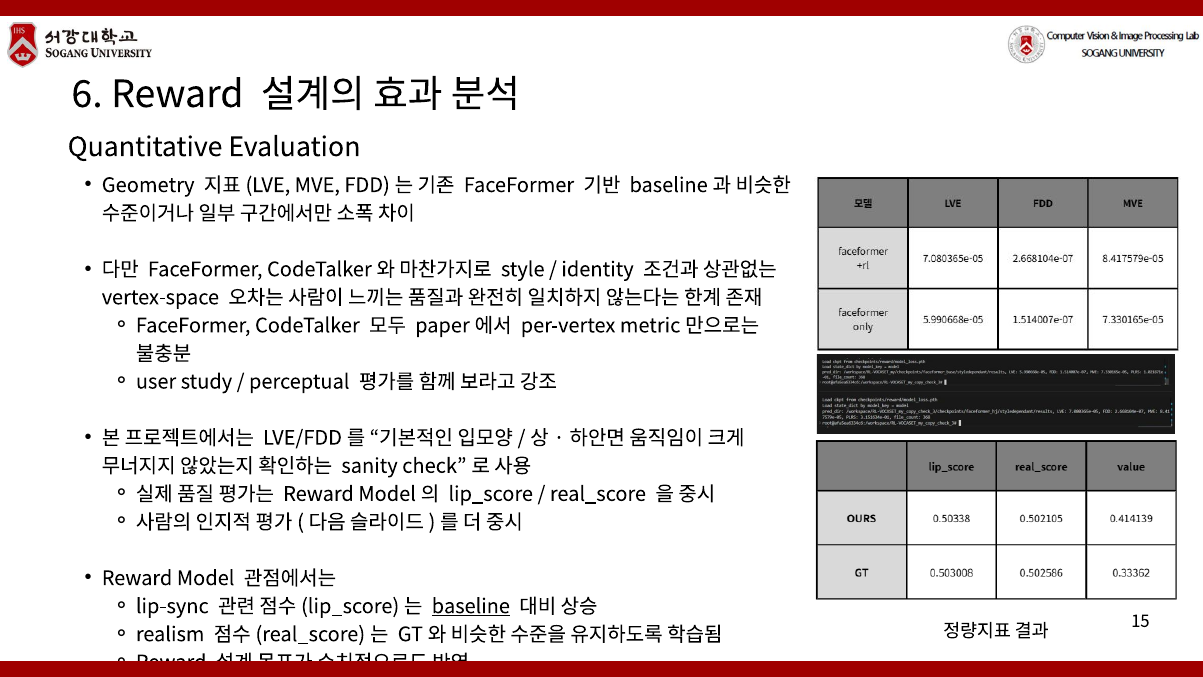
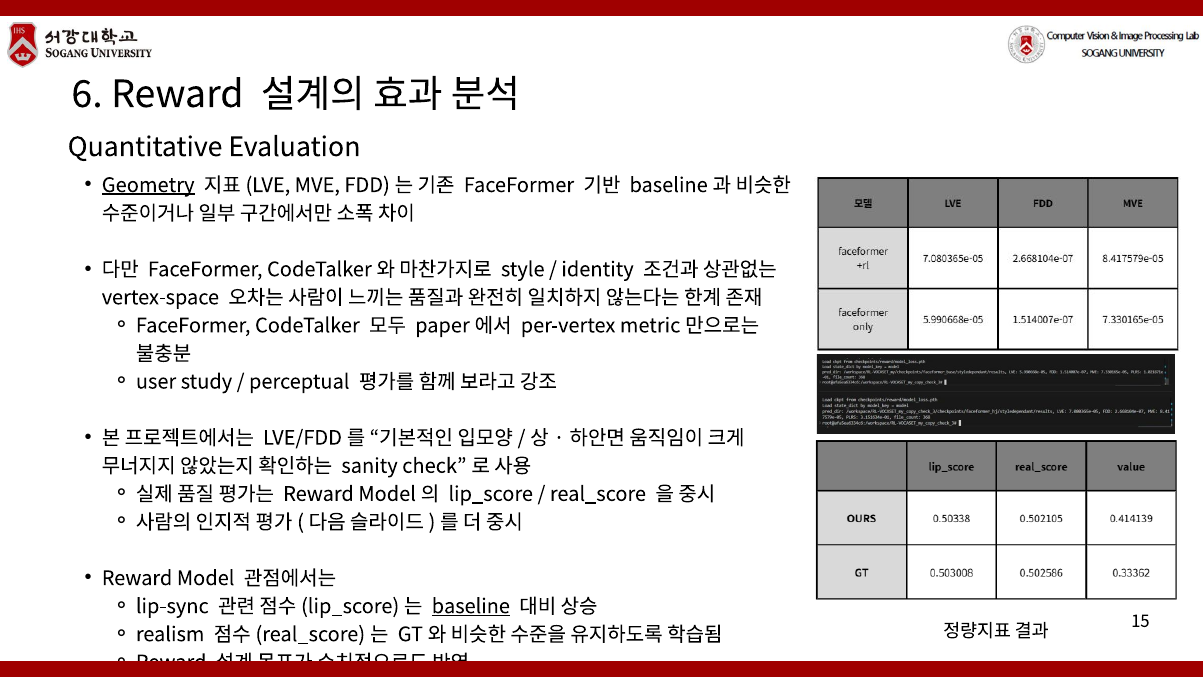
Geometry underline: none -> present (148, 185)
